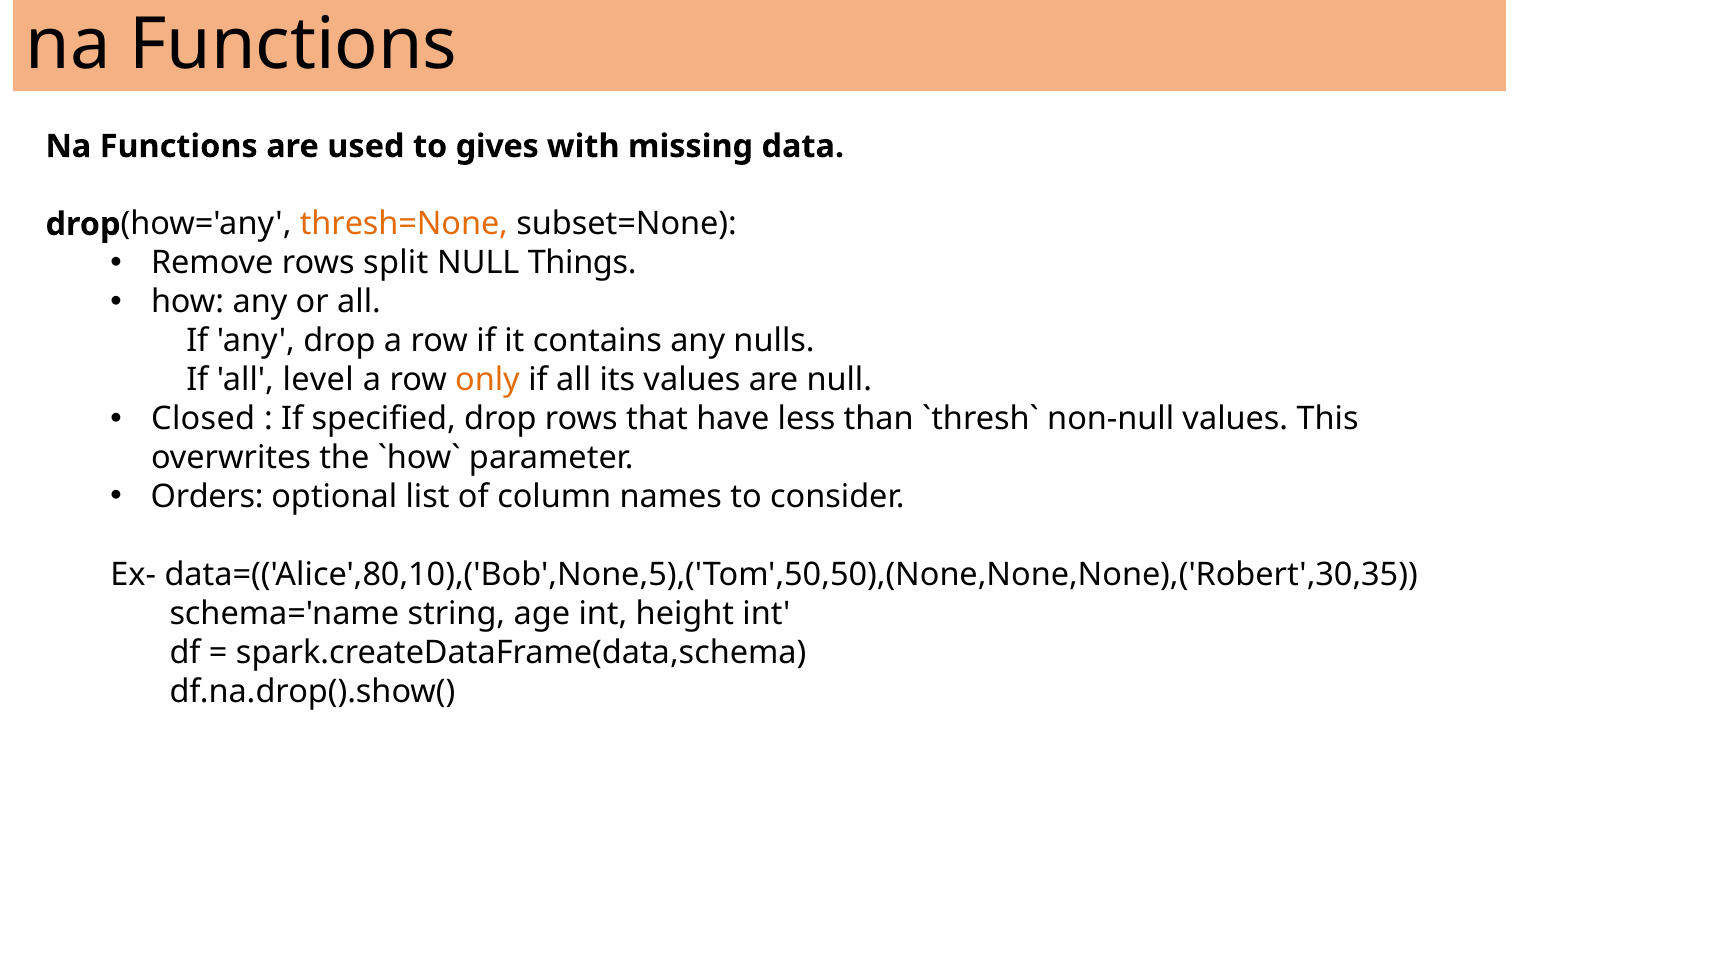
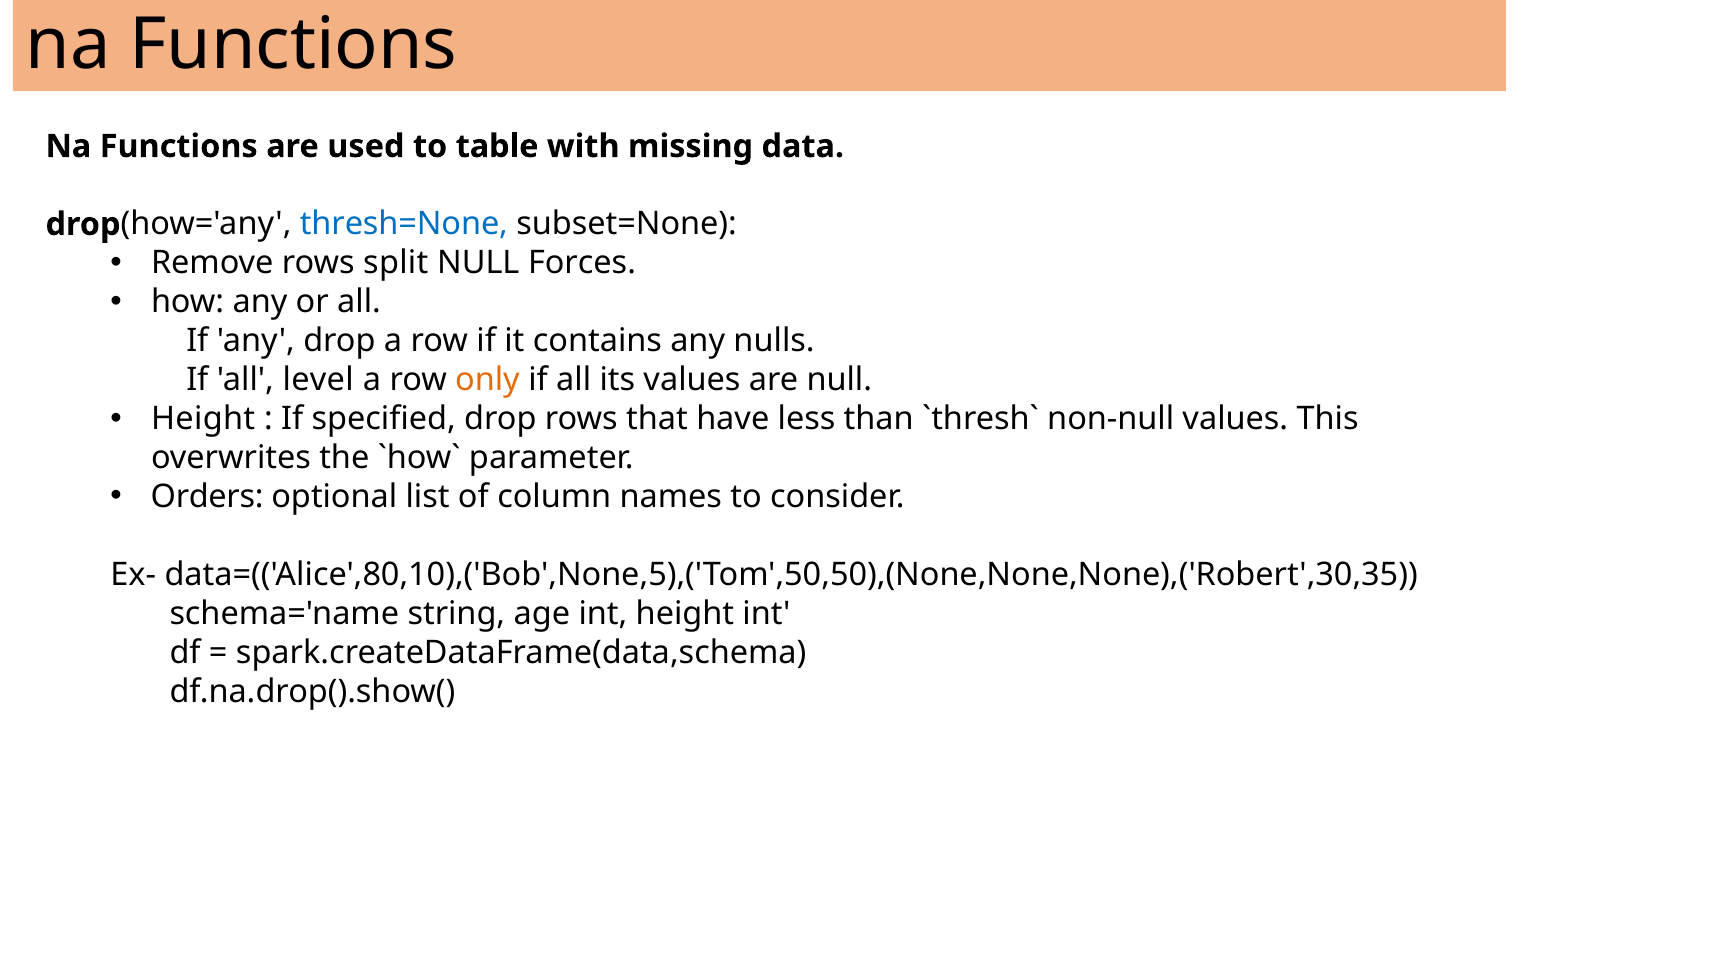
gives: gives -> table (497, 146)
thresh=None colour: orange -> blue (404, 224)
Things: Things -> Forces (582, 263)
Closed: Closed -> Height (203, 419)
